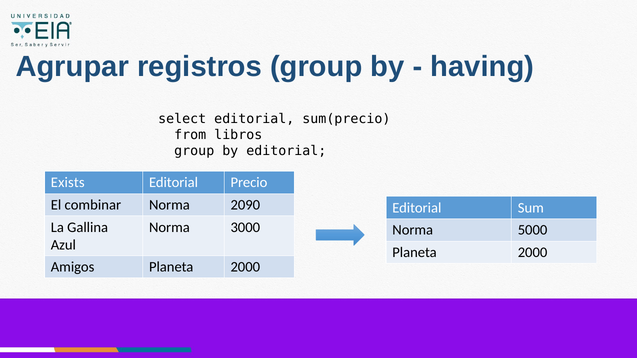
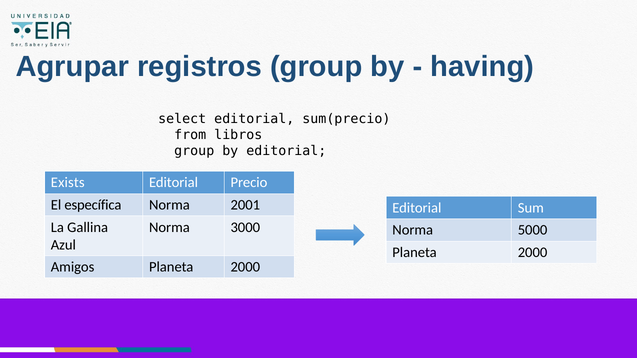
combinar: combinar -> específica (93, 205)
2090: 2090 -> 2001 (245, 205)
